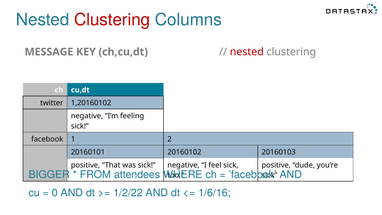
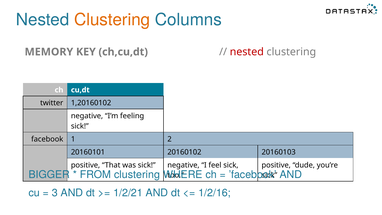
Clustering colour: red -> orange (112, 20)
MESSAGE: MESSAGE -> MEMORY (49, 52)
FROM attendees: attendees -> clustering (137, 174)
0: 0 -> 3 (55, 193)
1/2/22: 1/2/22 -> 1/2/21 (128, 193)
1/6/16: 1/6/16 -> 1/2/16 (215, 193)
